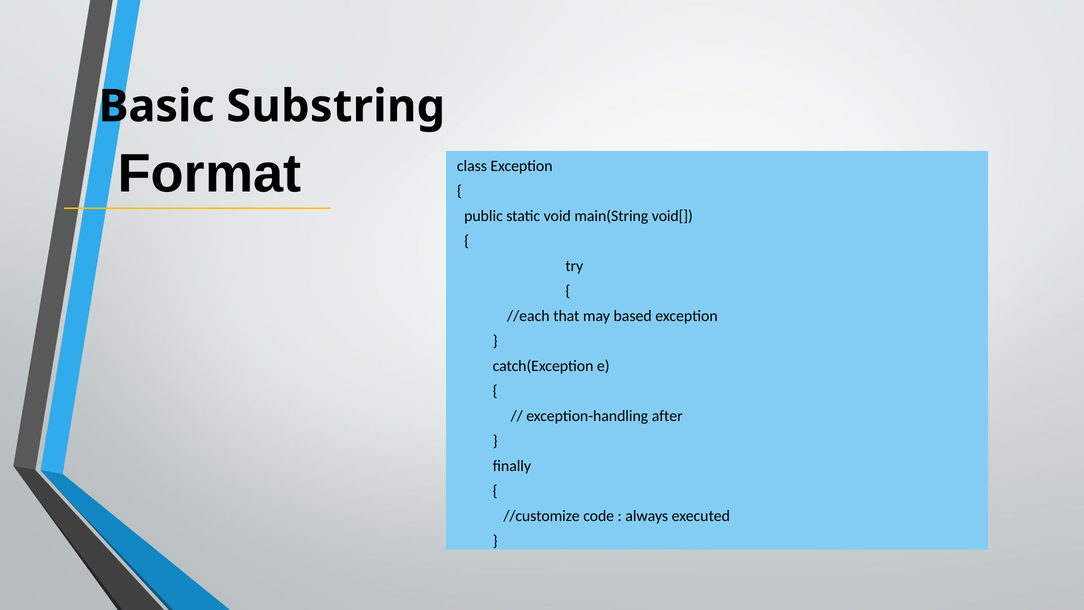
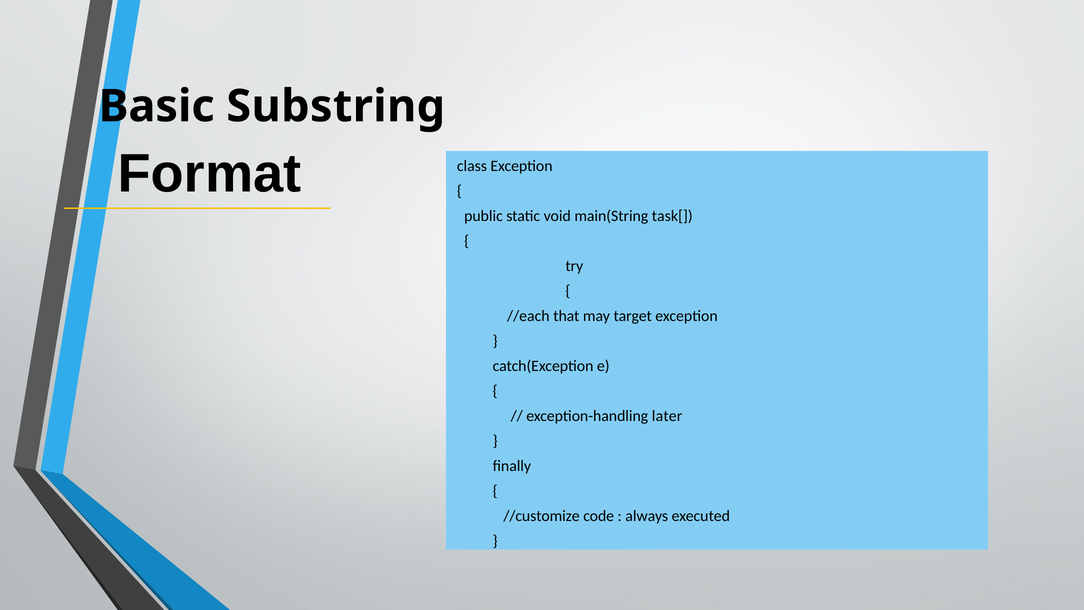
void[: void[ -> task[ (672, 216)
based: based -> target (633, 316)
after: after -> later (667, 416)
